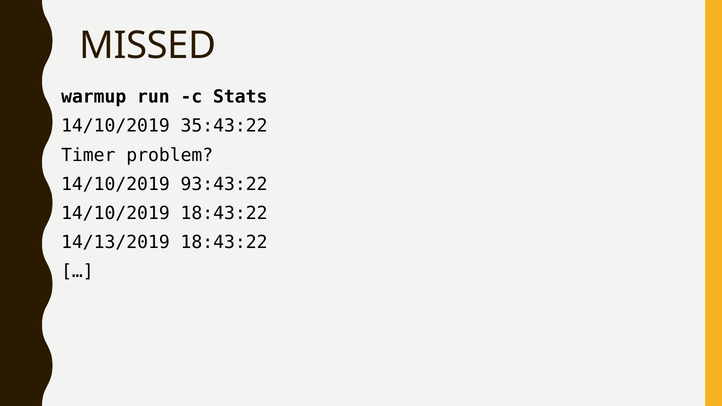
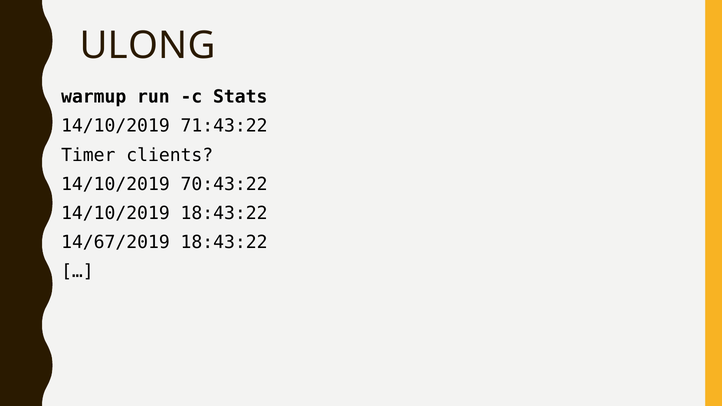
MISSED: MISSED -> ULONG (147, 46)
35:43:22: 35:43:22 -> 71:43:22 (224, 126)
problem: problem -> clients (170, 155)
93:43:22: 93:43:22 -> 70:43:22 (224, 184)
14/13/2019: 14/13/2019 -> 14/67/2019 (115, 242)
